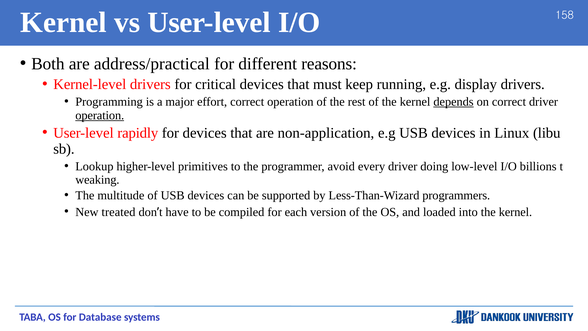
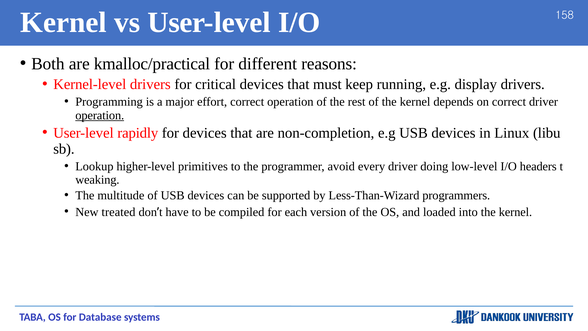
address/practical: address/practical -> kmalloc/practical (152, 64)
depends underline: present -> none (454, 102)
non-application: non-application -> non-completion (326, 133)
billions: billions -> headers (538, 166)
